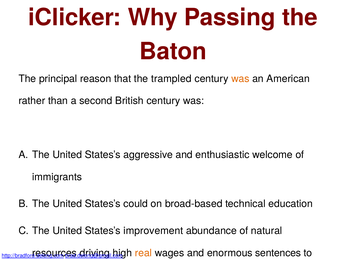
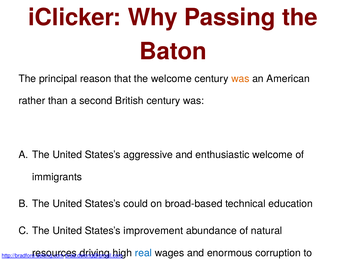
the trampled: trampled -> welcome (171, 78)
real colour: orange -> blue (143, 252)
sentences: sentences -> corruption (278, 252)
